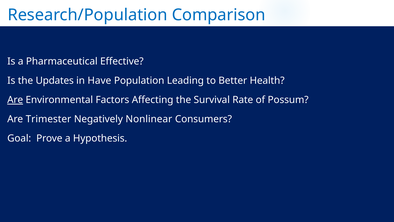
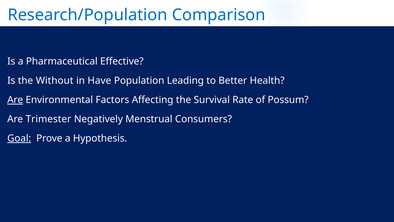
Updates: Updates -> Without (55, 81)
Nonlinear: Nonlinear -> Menstrual (149, 119)
Goal underline: none -> present (19, 138)
